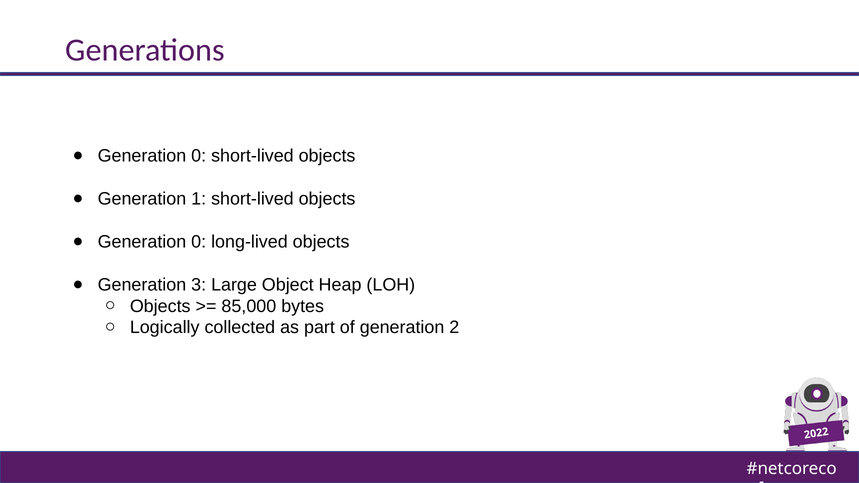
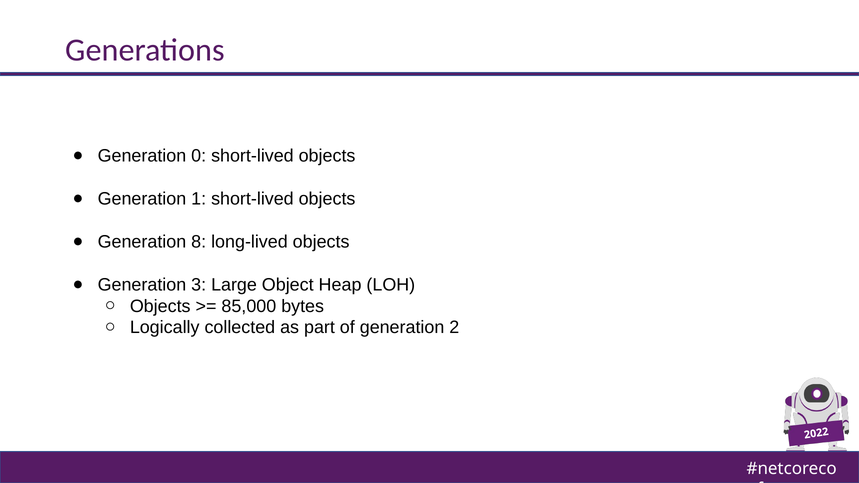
0: 0 -> 8 (199, 242)
